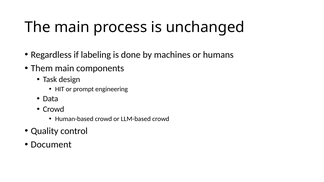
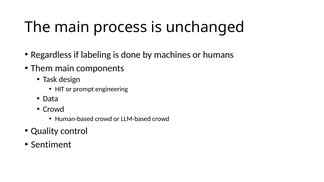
Document: Document -> Sentiment (51, 145)
